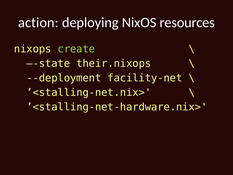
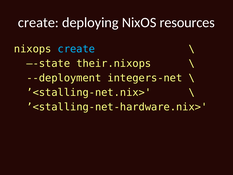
action: action -> create (38, 23)
create colour: light green -> light blue (76, 49)
facility-net: facility-net -> integers-net (145, 78)
